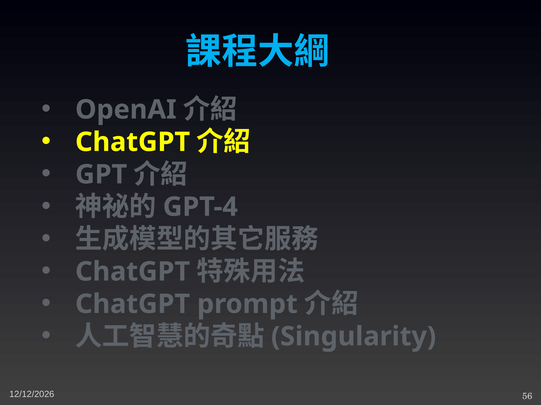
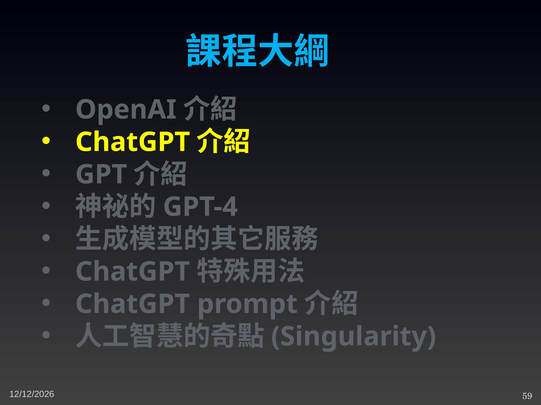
56: 56 -> 59 (527, 397)
